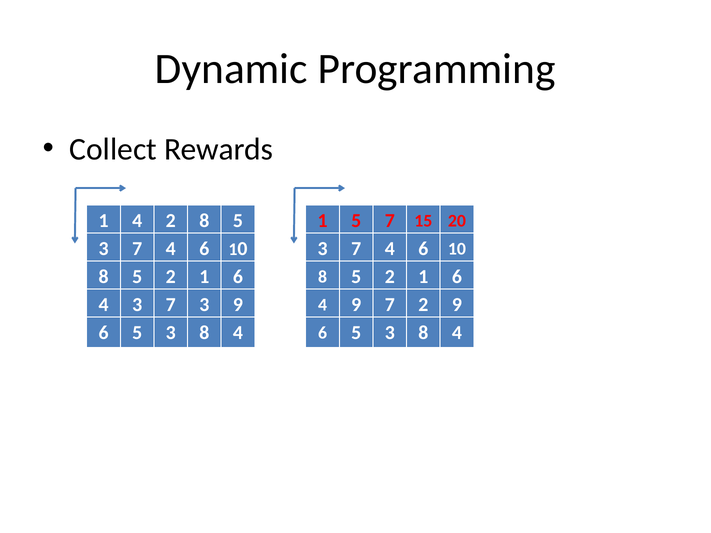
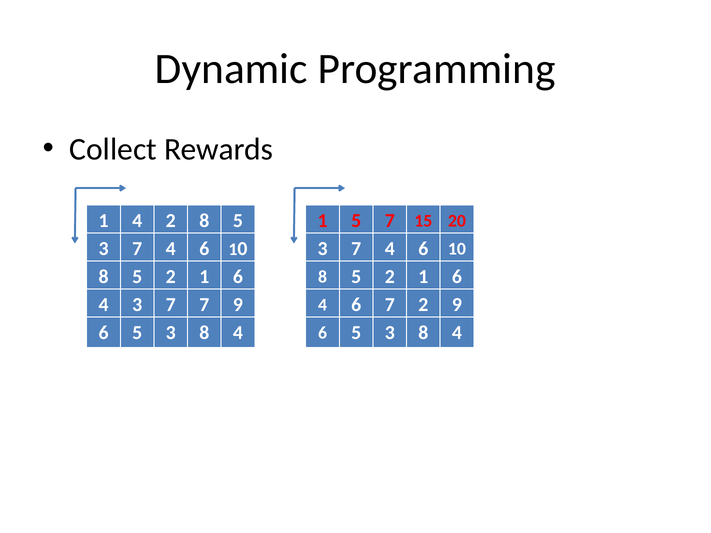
7 3: 3 -> 7 (204, 305)
9: 9 -> 6 (356, 305)
